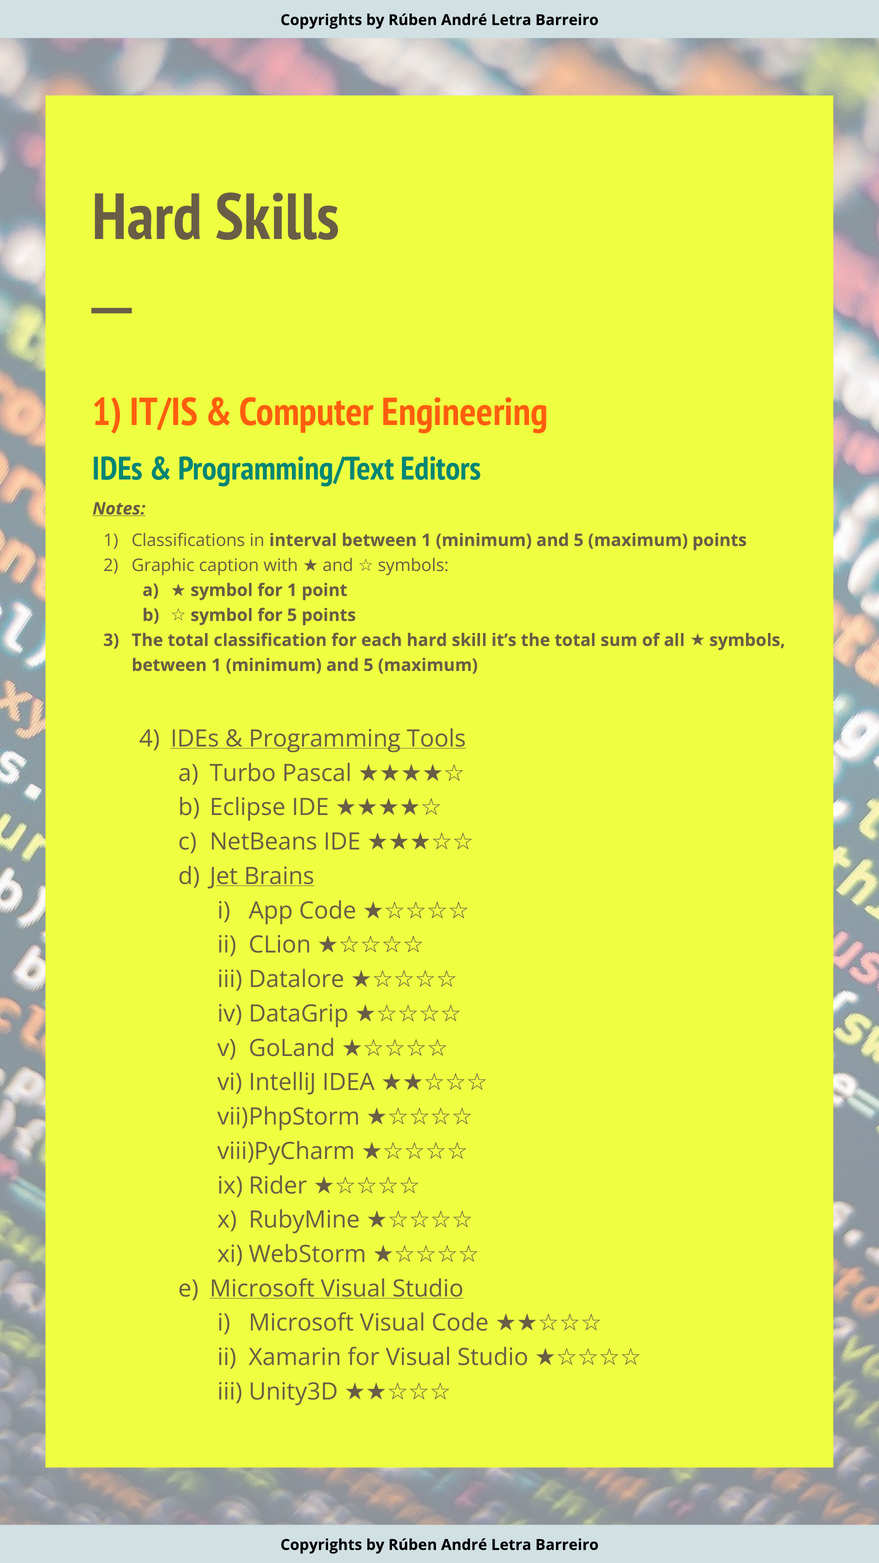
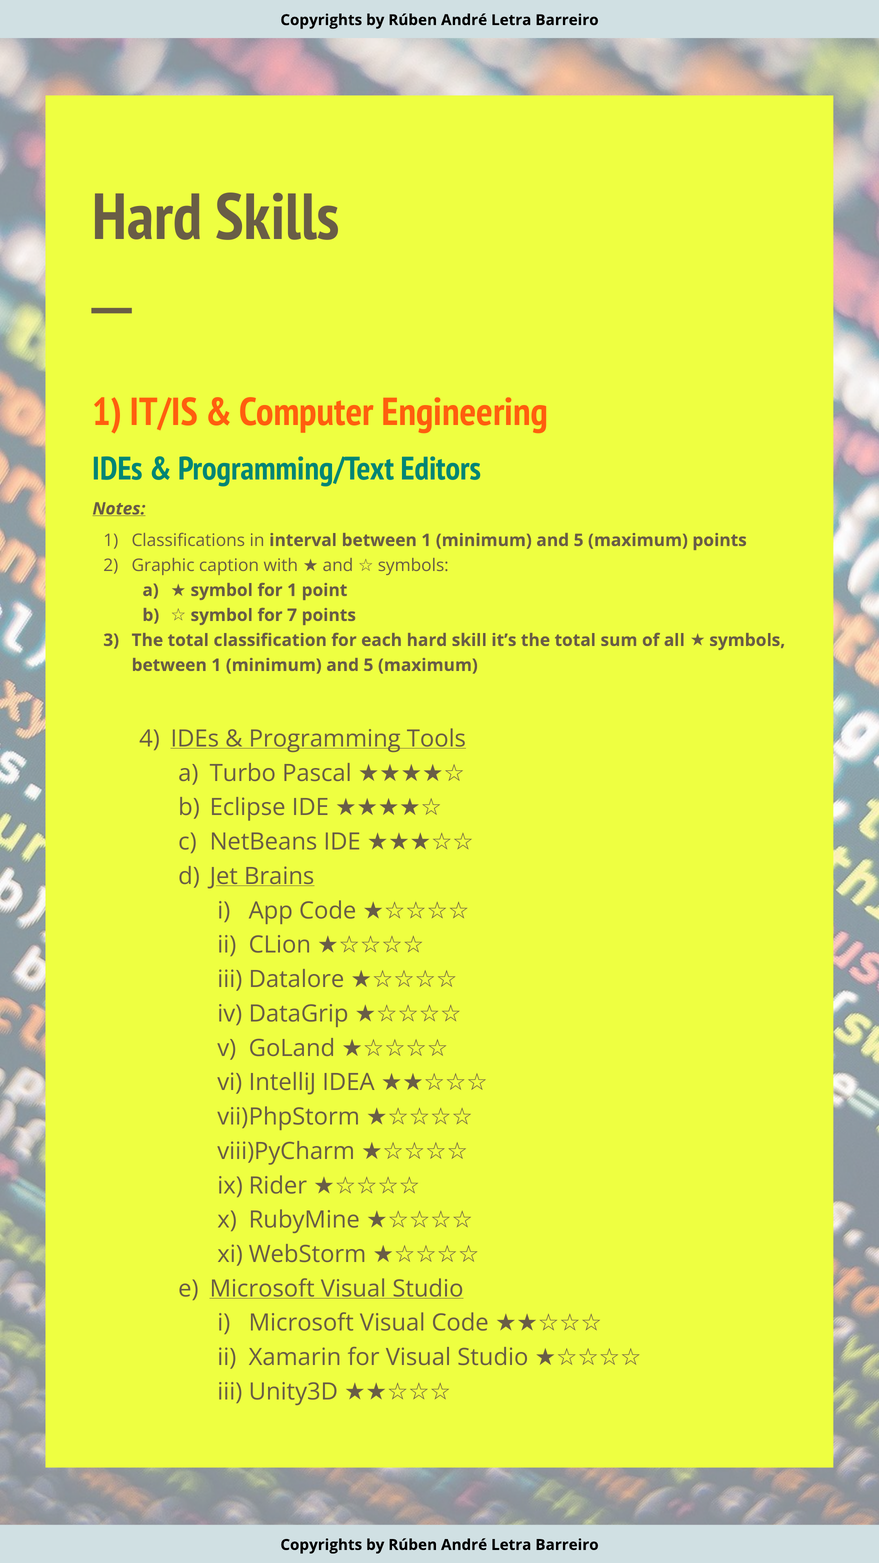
for 5: 5 -> 7 (292, 615)
